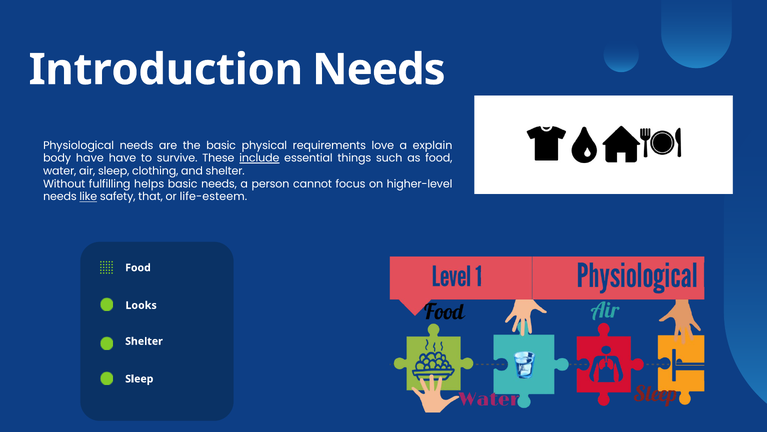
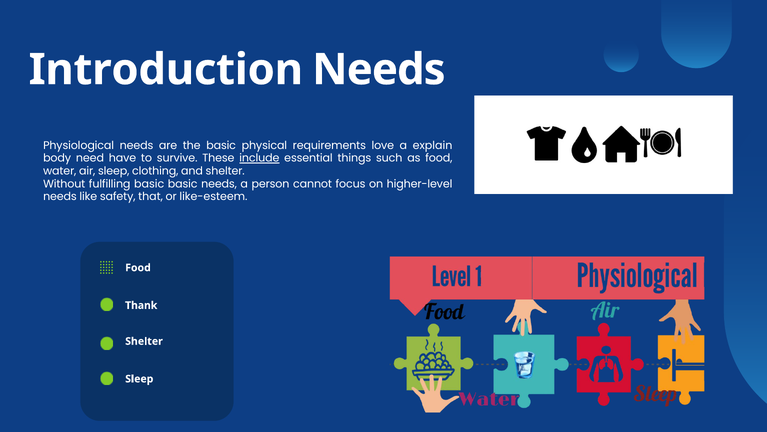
body have: have -> need (90, 158)
fulfilling helps: helps -> basic (149, 184)
like underline: present -> none (88, 197)
life-esteem: life-esteem -> like-esteem (213, 197)
Looks: Looks -> Thank (141, 305)
